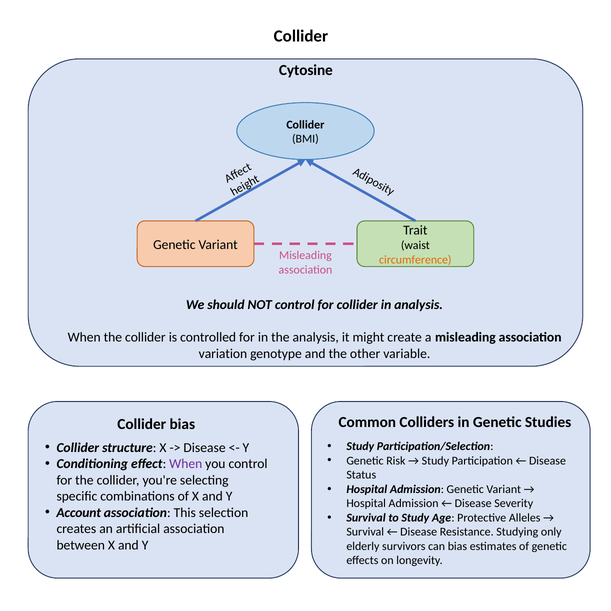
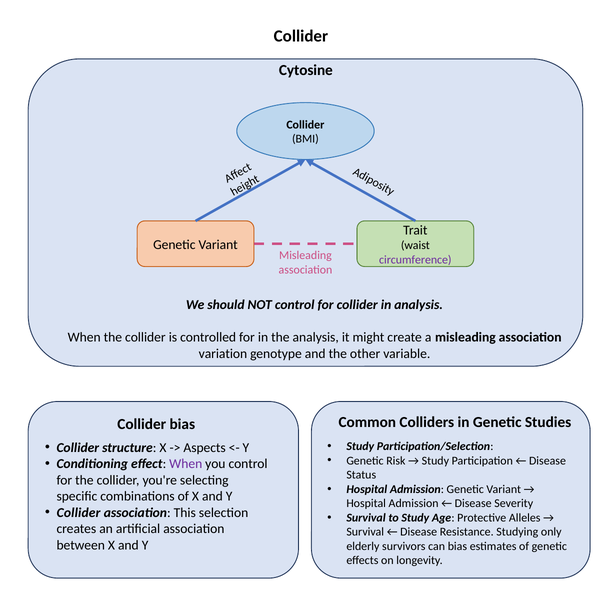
circumference colour: orange -> purple (415, 260)
Disease: Disease -> Aspects (205, 448)
Account: Account -> Collider (79, 513)
